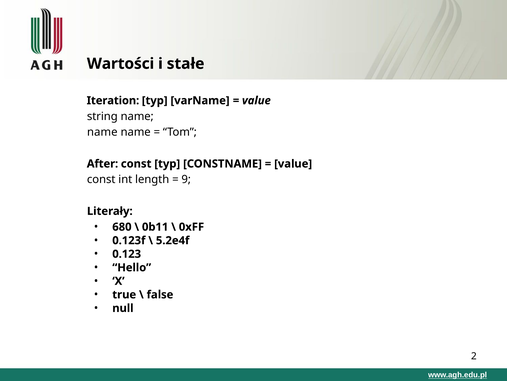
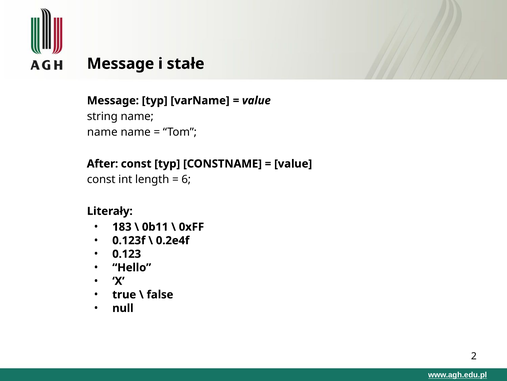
Wartości: Wartości -> Message (121, 64)
Iteration: Iteration -> Message (113, 100)
9: 9 -> 6 (186, 179)
680: 680 -> 183 (122, 227)
5.2e4f: 5.2e4f -> 0.2e4f (173, 240)
